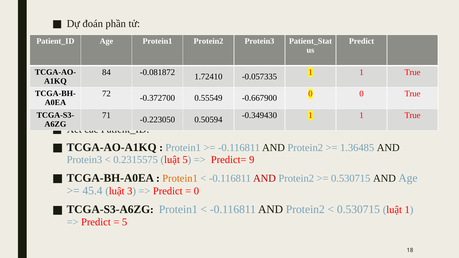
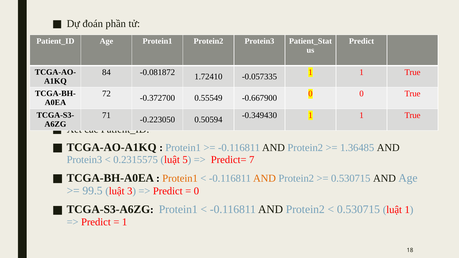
9: 9 -> 7 (252, 160)
AND colour: red -> orange (265, 178)
45.4: 45.4 -> 99.5 (92, 191)
5: 5 -> 1 (125, 222)
